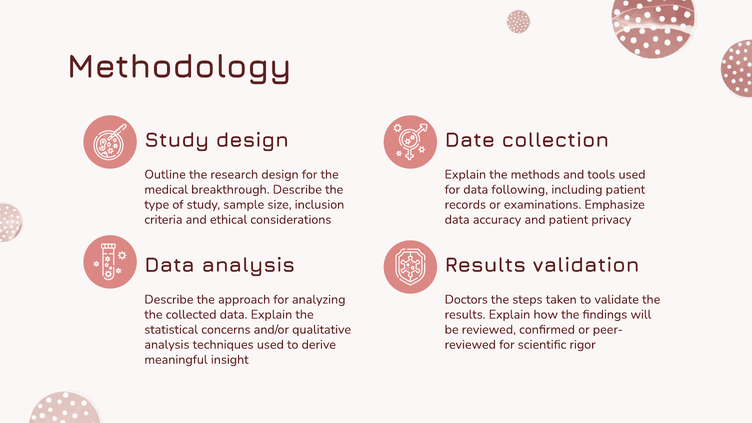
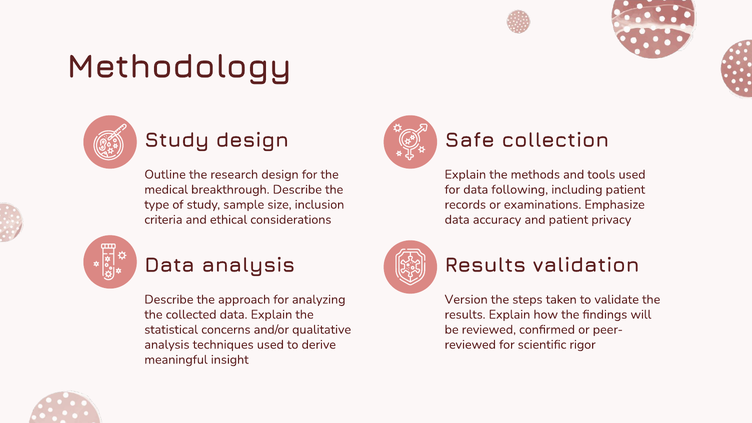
Date: Date -> Safe (470, 140)
Doctors: Doctors -> Version (466, 299)
